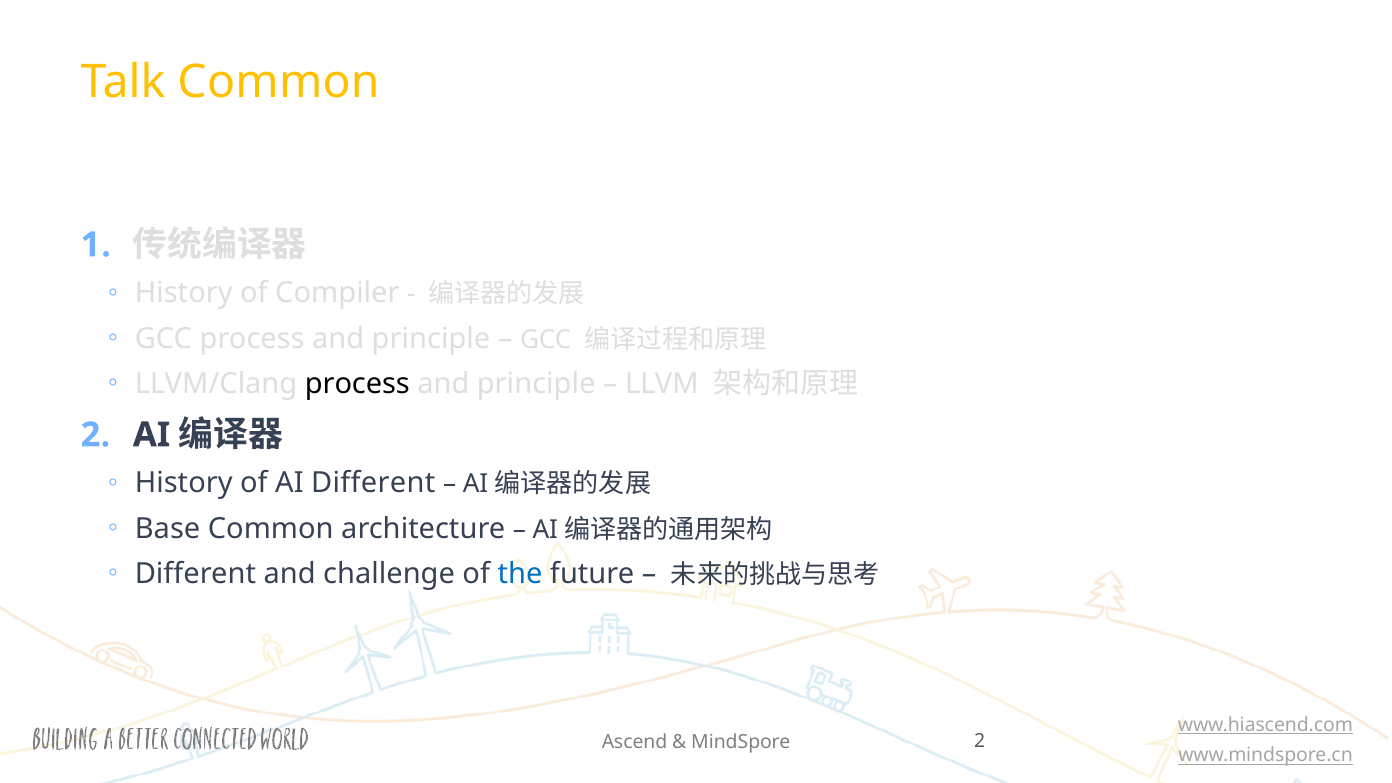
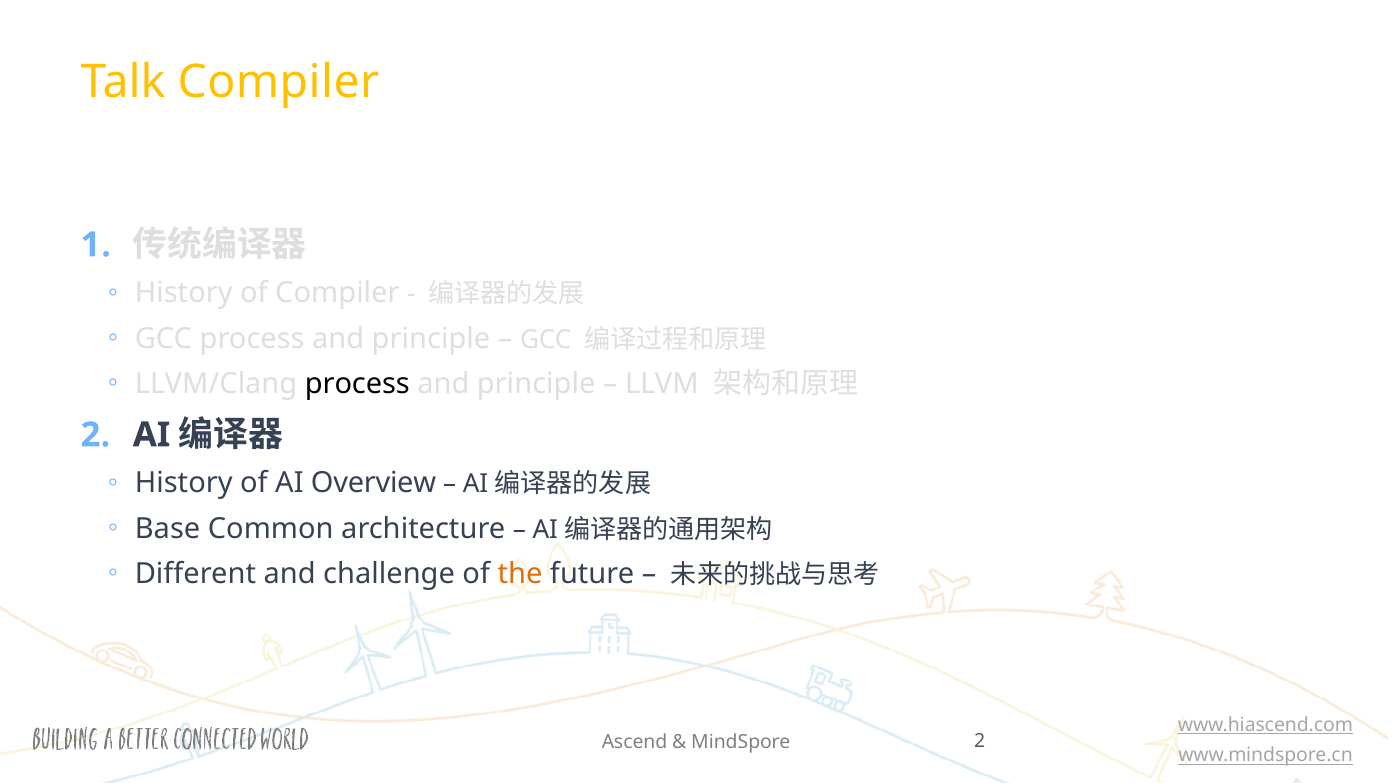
Talk Common: Common -> Compiler (278, 82)
AI Different: Different -> Overview (374, 483)
the colour: blue -> orange (520, 573)
